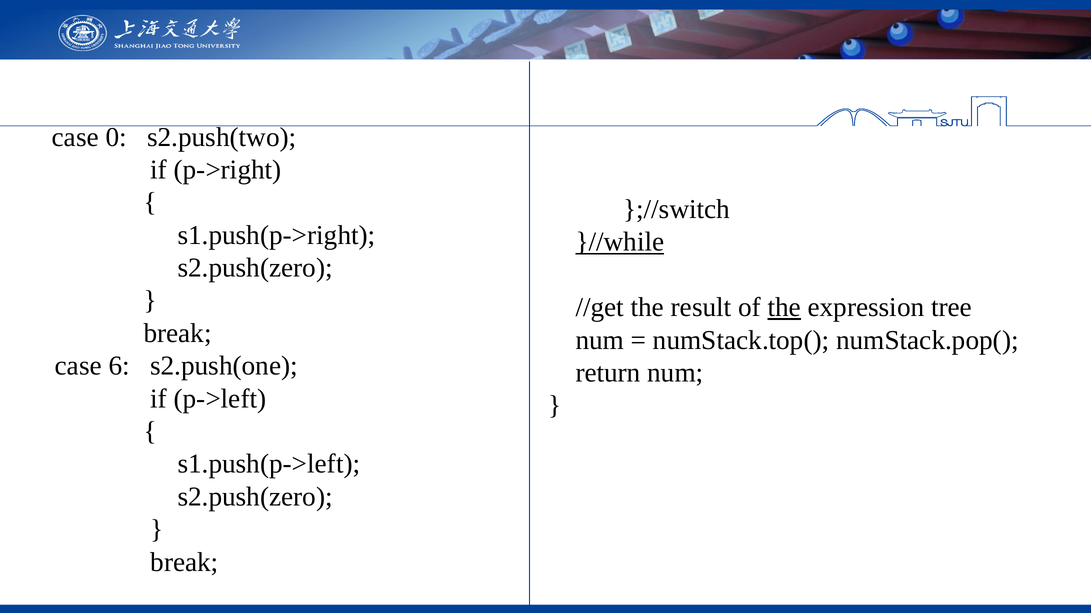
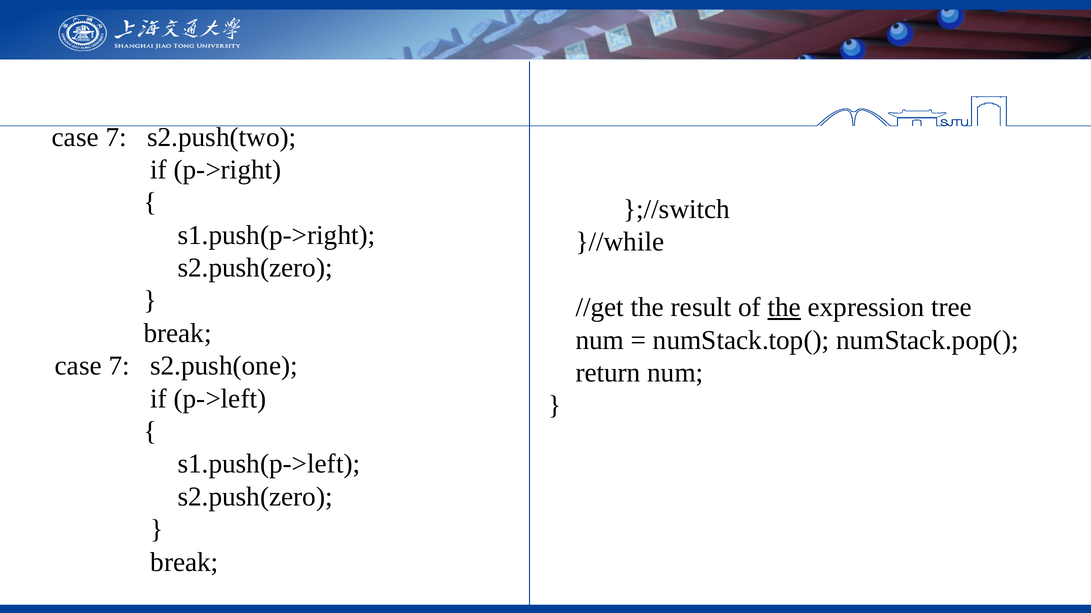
0: 0 -> 7 (116, 137)
}//while underline: present -> none (620, 242)
6: 6 -> 7 (119, 366)
